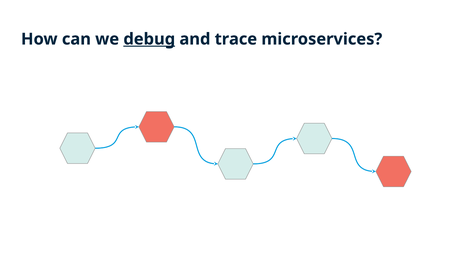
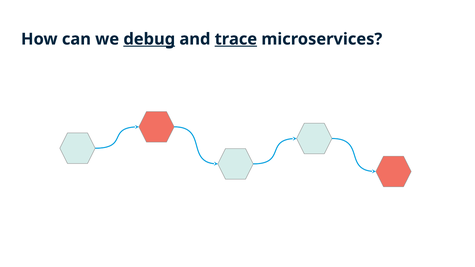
trace underline: none -> present (236, 39)
